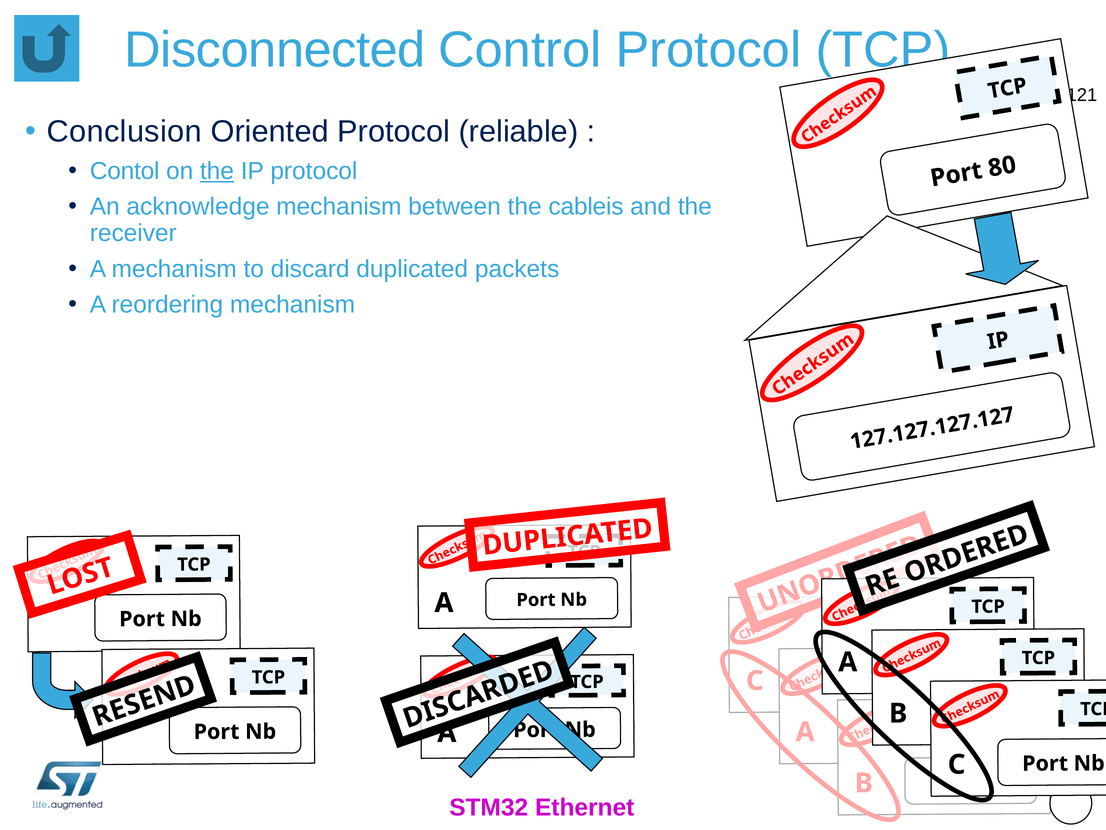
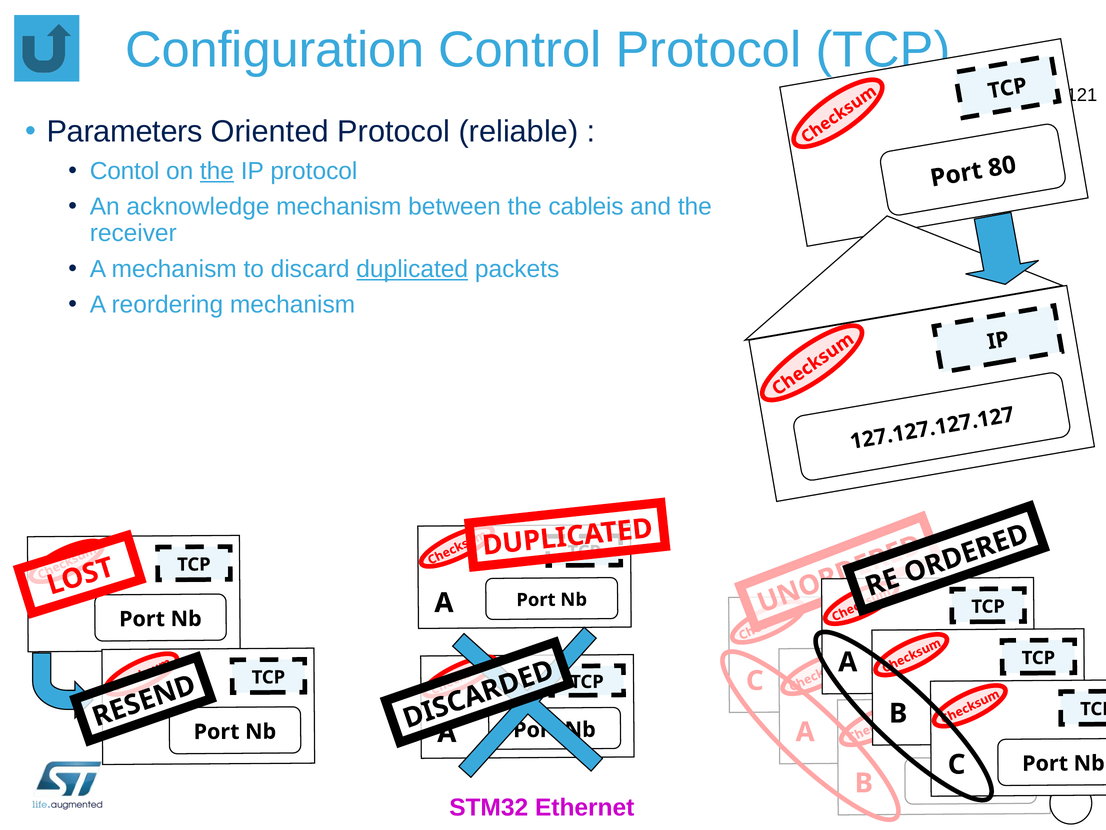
Disconnected: Disconnected -> Configuration (275, 50)
Conclusion: Conclusion -> Parameters (125, 132)
duplicated underline: none -> present (412, 269)
